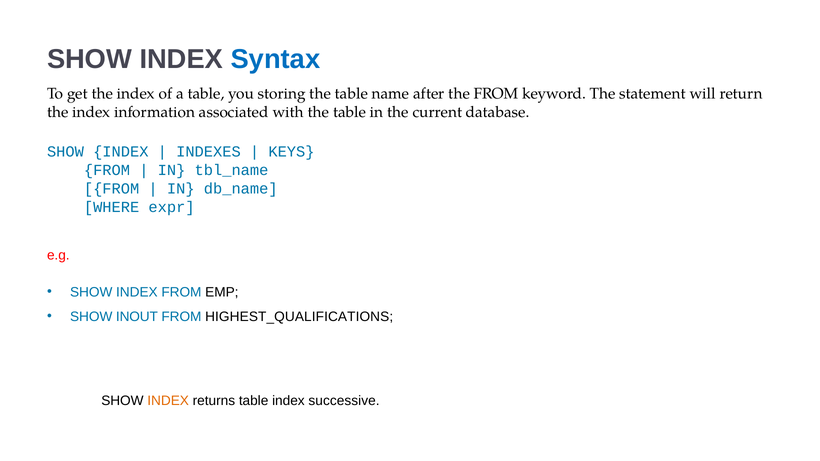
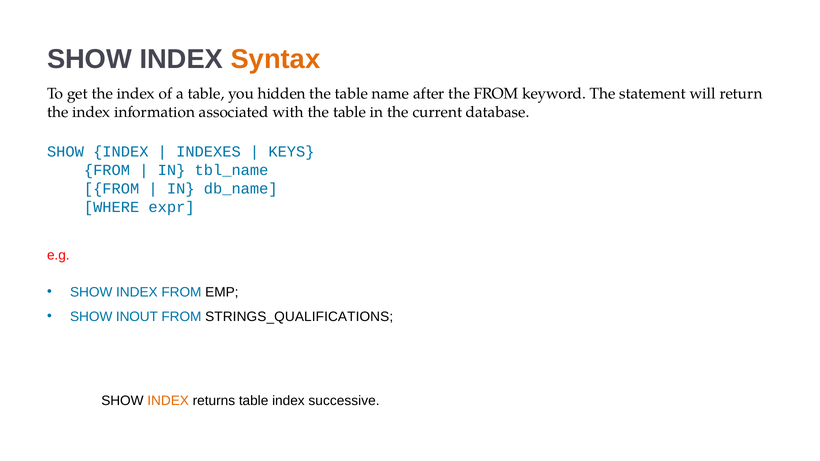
Syntax colour: blue -> orange (276, 59)
storing: storing -> hidden (282, 94)
HIGHEST_QUALIFICATIONS: HIGHEST_QUALIFICATIONS -> STRINGS_QUALIFICATIONS (299, 317)
